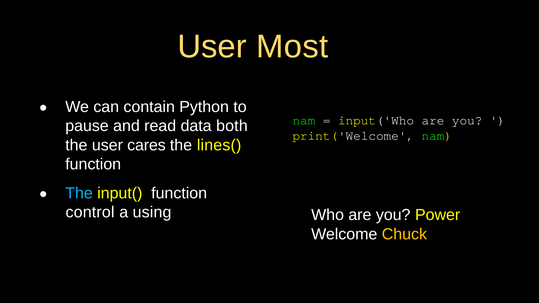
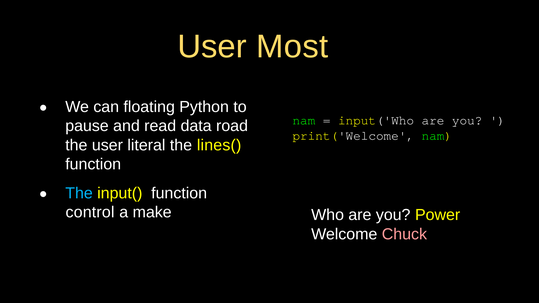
contain: contain -> floating (149, 107)
both: both -> road (232, 126)
cares: cares -> literal (146, 145)
using: using -> make (152, 212)
Chuck colour: yellow -> pink (404, 234)
